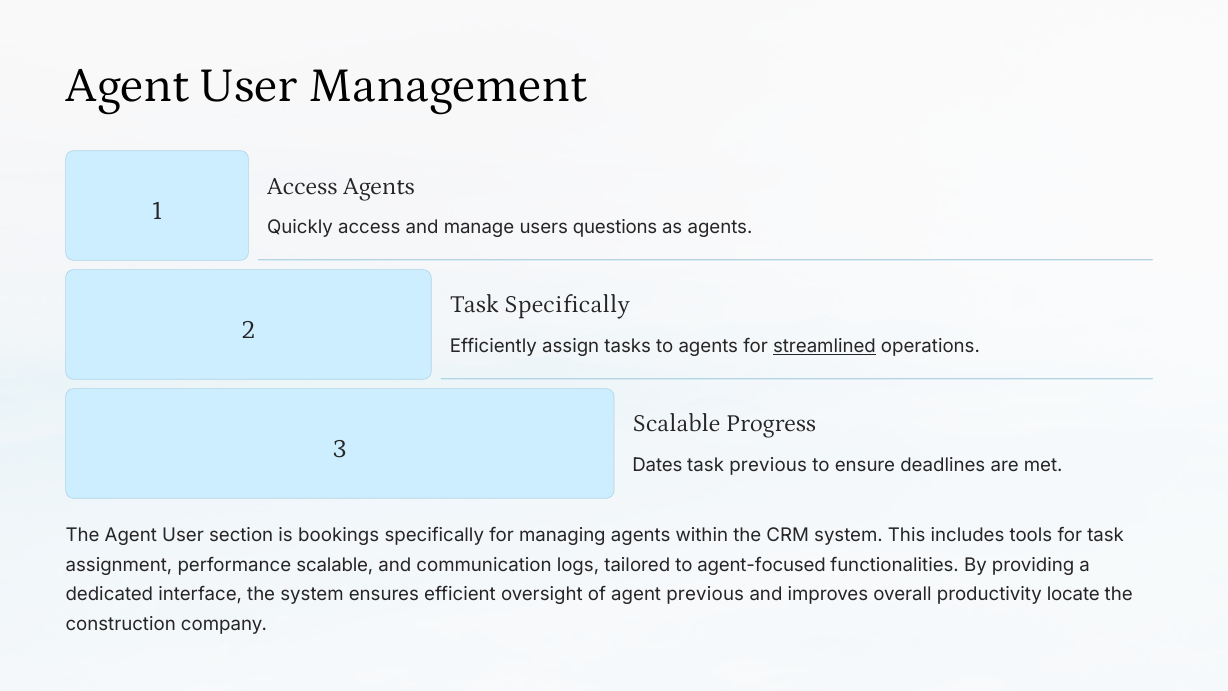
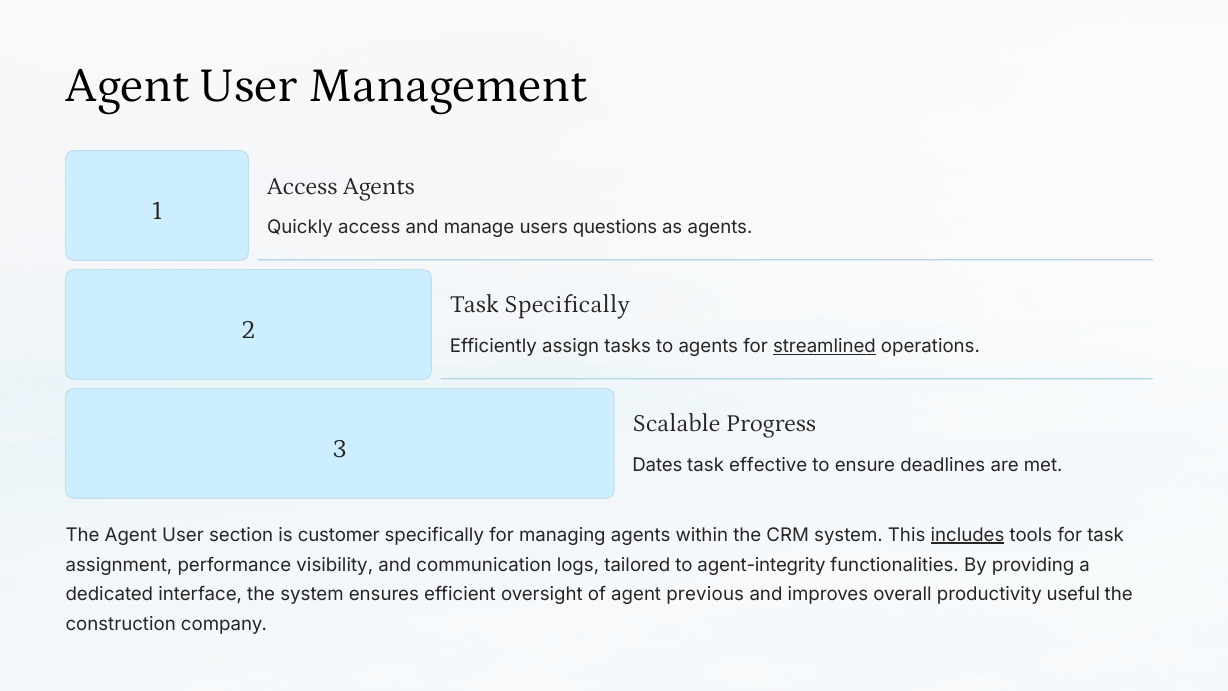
task previous: previous -> effective (768, 465)
bookings: bookings -> customer (339, 535)
includes underline: none -> present (968, 535)
performance scalable: scalable -> visibility (335, 565)
agent-focused: agent-focused -> agent-integrity (762, 565)
locate: locate -> useful (1073, 595)
